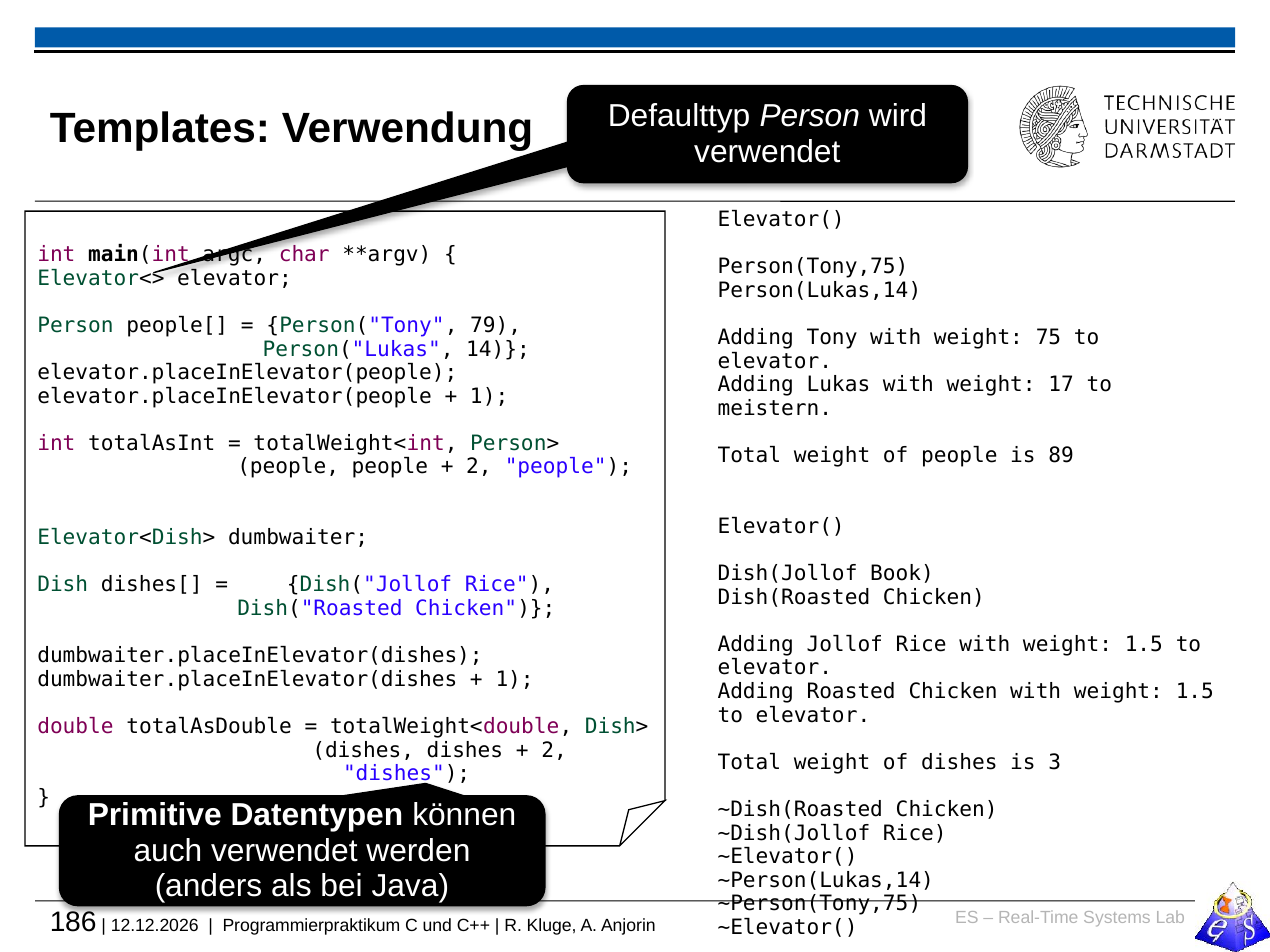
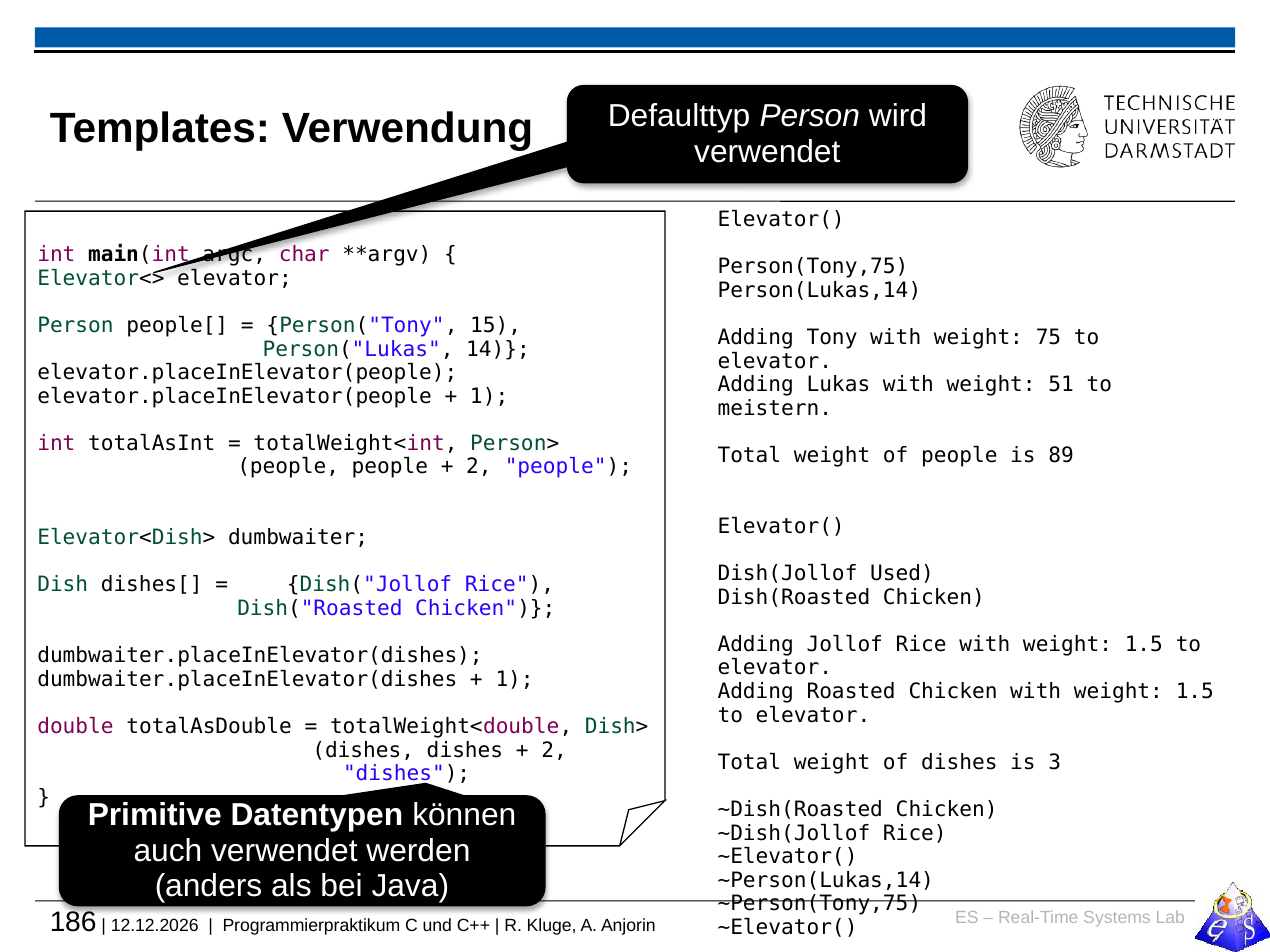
79: 79 -> 15 (496, 326)
17: 17 -> 51 (1061, 385)
Book: Book -> Used (902, 574)
